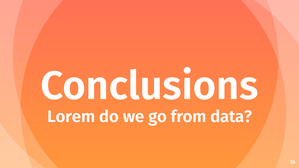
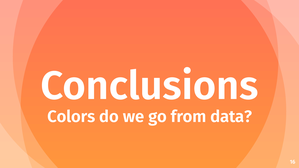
Lorem: Lorem -> Colors (71, 117)
